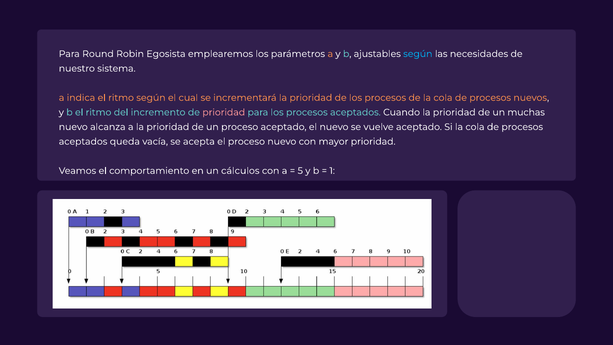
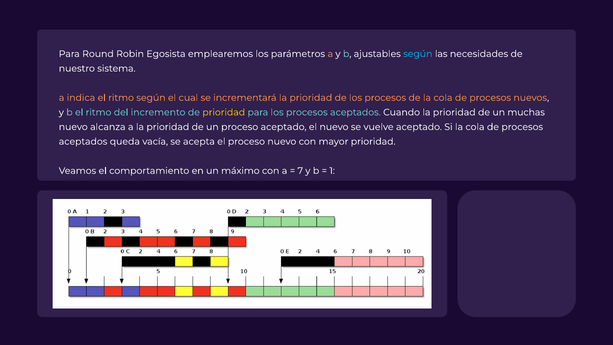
prioridad colour: pink -> yellow (224, 112)
cálculos: cálculos -> máximo (240, 171)
5: 5 -> 7 (300, 171)
